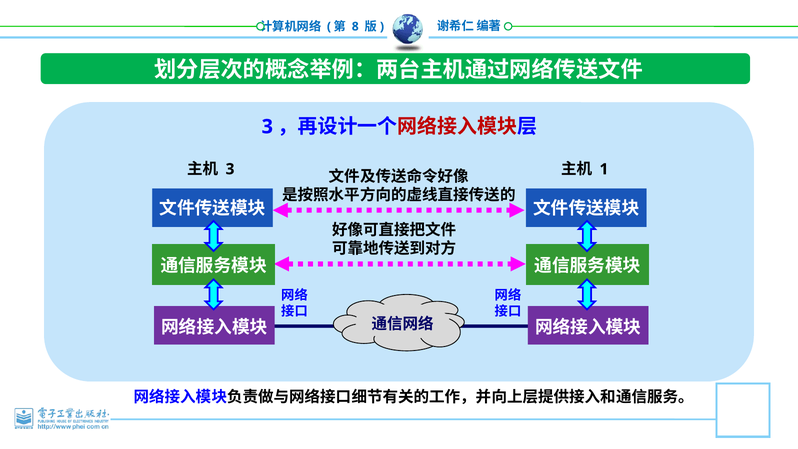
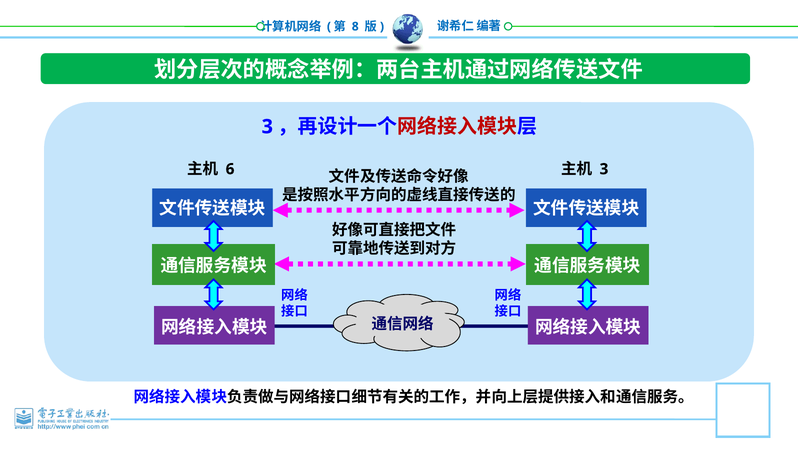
3: 3 -> 6 (230, 169)
1: 1 -> 3 (604, 169)
